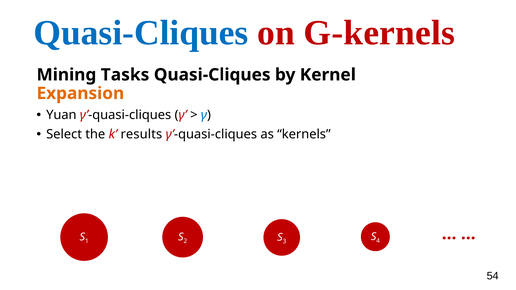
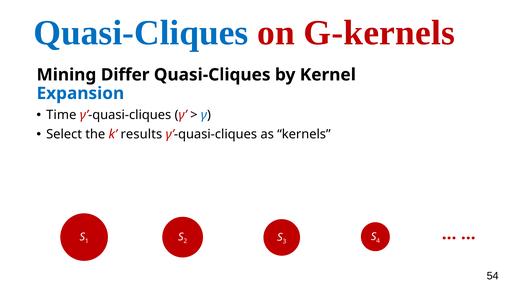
Tasks: Tasks -> Differ (125, 75)
Expansion colour: orange -> blue (80, 93)
Yuan: Yuan -> Time (61, 115)
